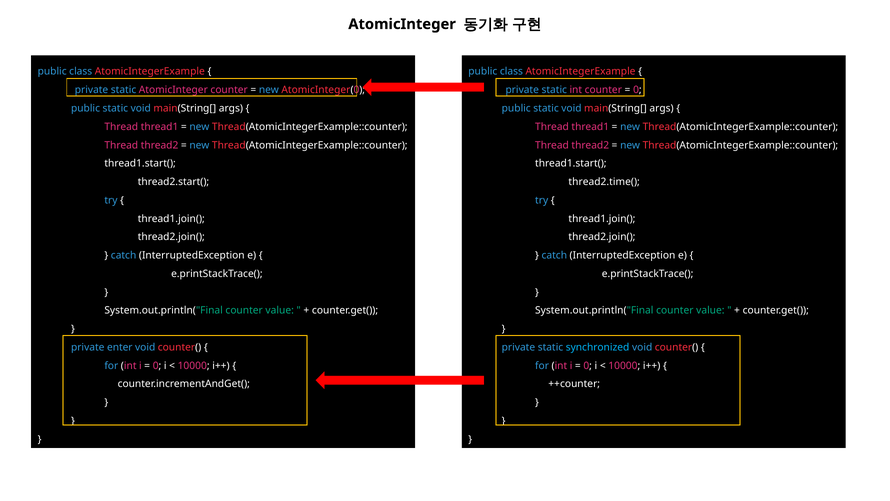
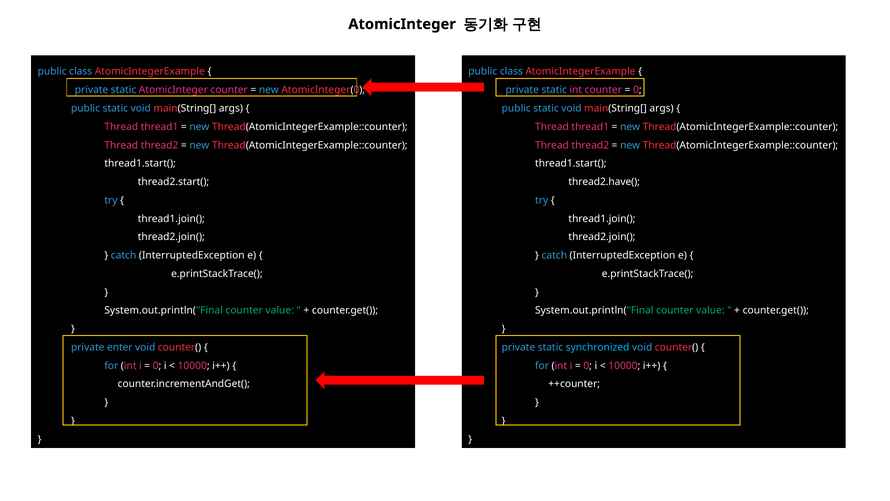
thread2.time(: thread2.time( -> thread2.have( (604, 182)
